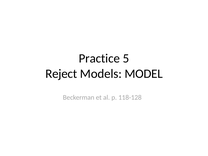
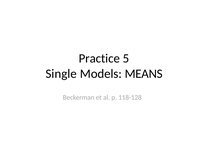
Reject: Reject -> Single (61, 74)
MODEL: MODEL -> MEANS (144, 74)
